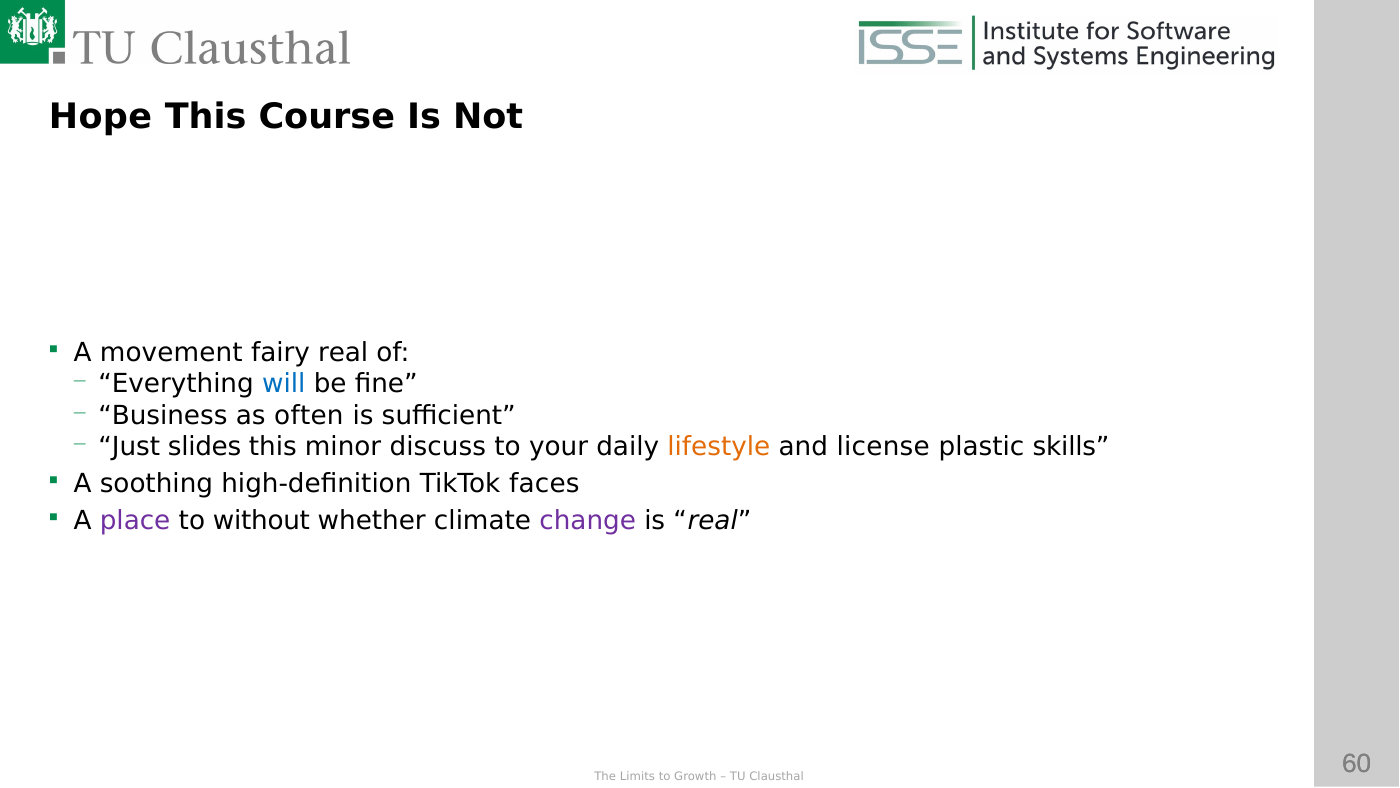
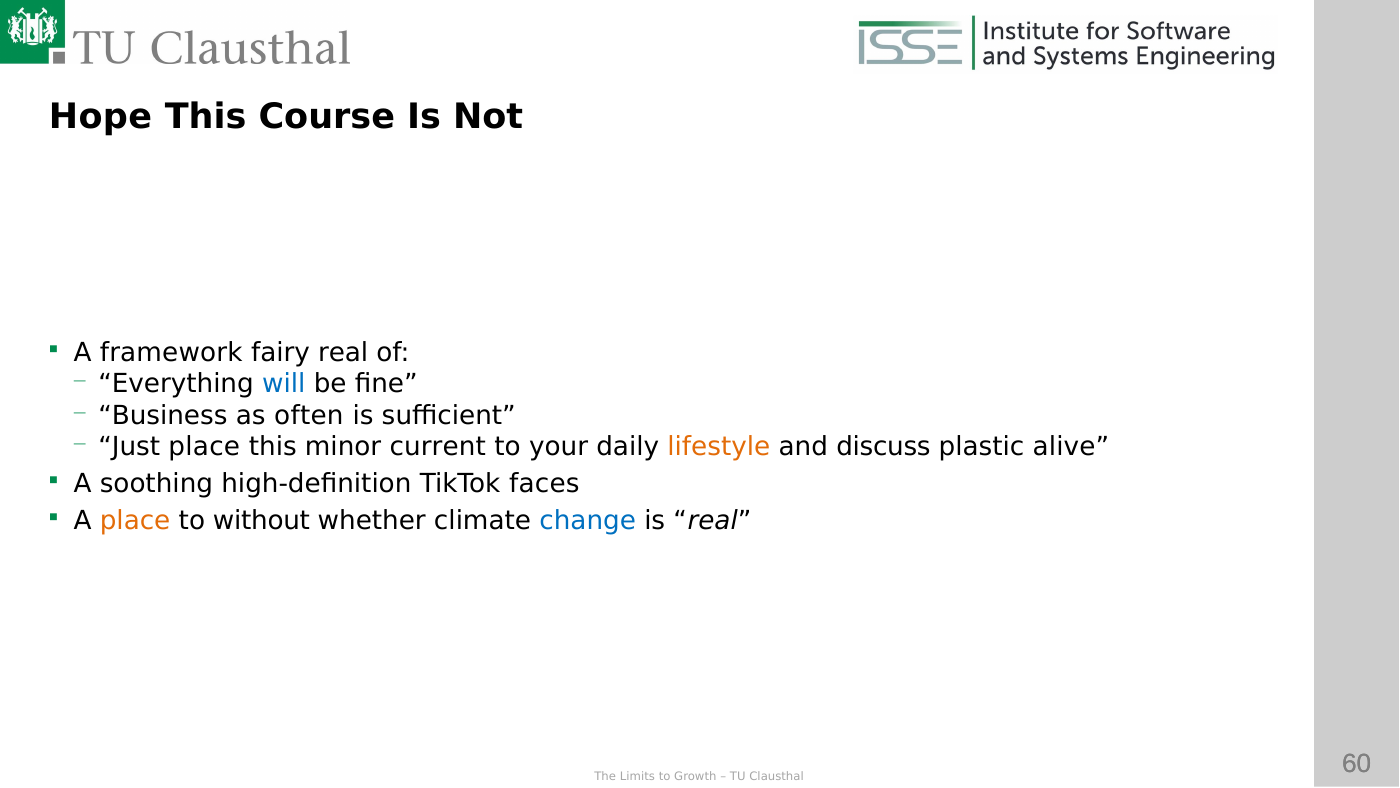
movement: movement -> framework (171, 352)
Just slides: slides -> place (204, 447)
discuss: discuss -> current (438, 447)
license: license -> discuss (883, 447)
skills: skills -> alive (1071, 447)
place colour: purple -> orange (135, 520)
change colour: purple -> blue (588, 520)
